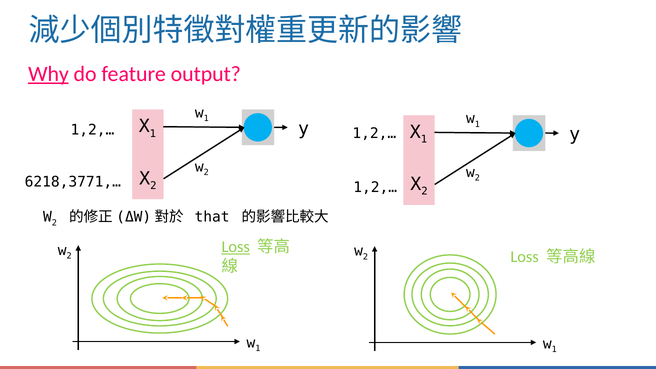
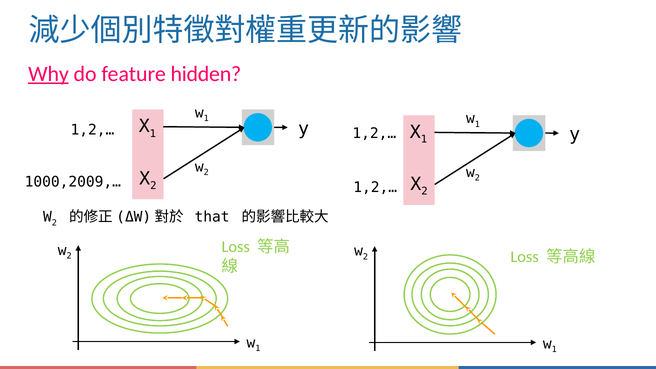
output: output -> hidden (206, 74)
6218,3771,…: 6218,3771,… -> 1000,2009,… (73, 182)
Loss underline: present -> none (236, 247)
